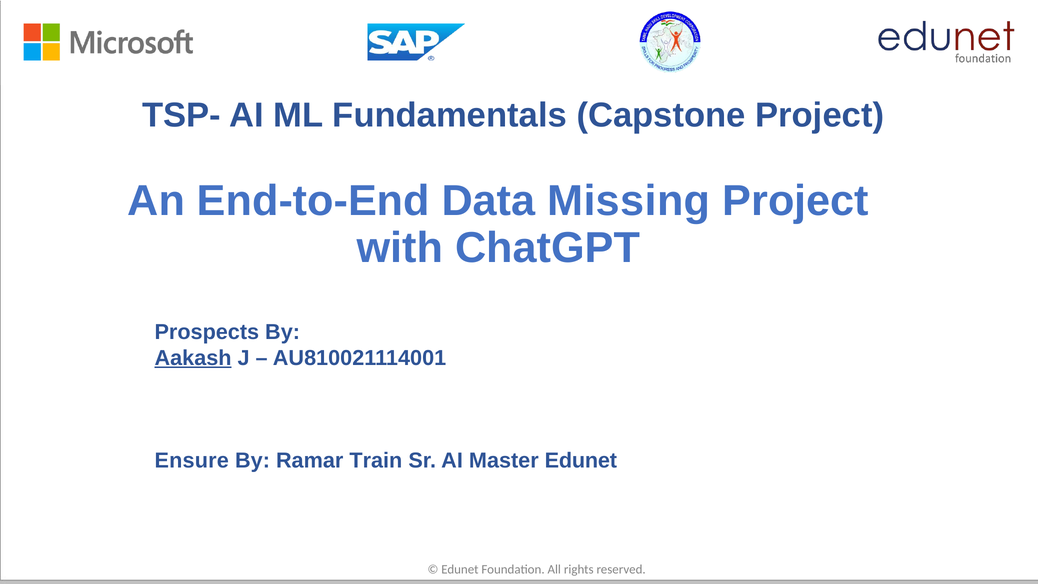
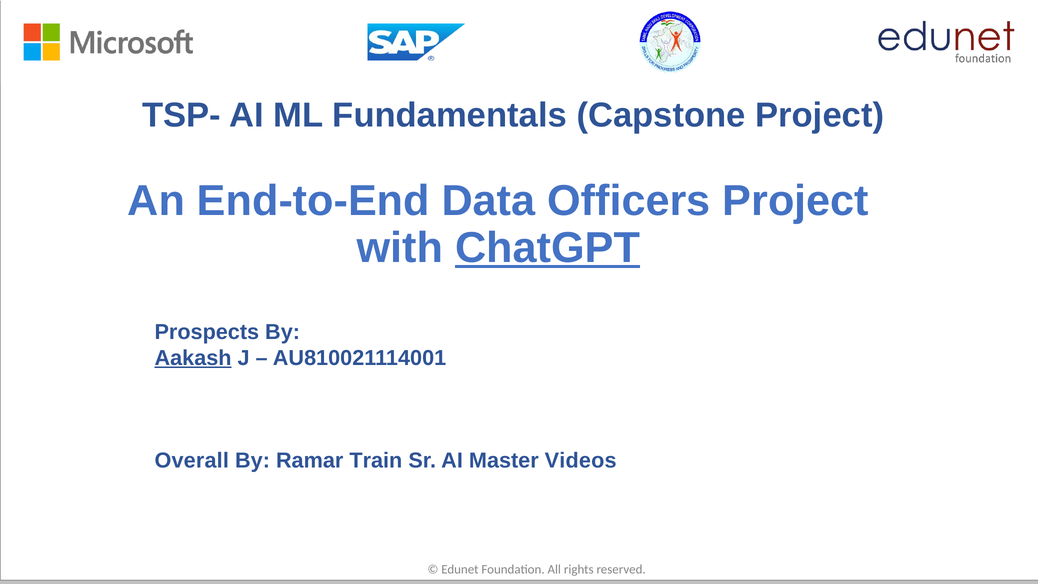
Missing: Missing -> Officers (629, 201)
ChatGPT underline: none -> present (547, 248)
Ensure: Ensure -> Overall (192, 461)
Master Edunet: Edunet -> Videos (581, 461)
